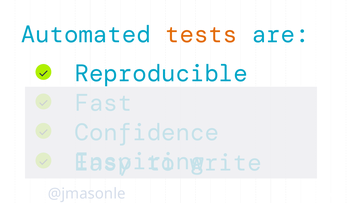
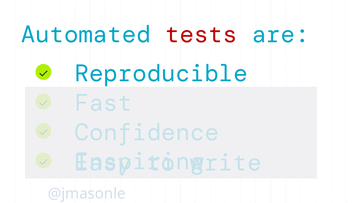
tests colour: orange -> red (201, 35)
